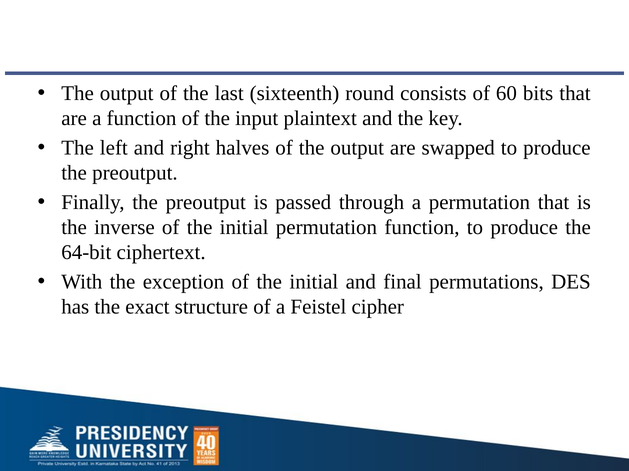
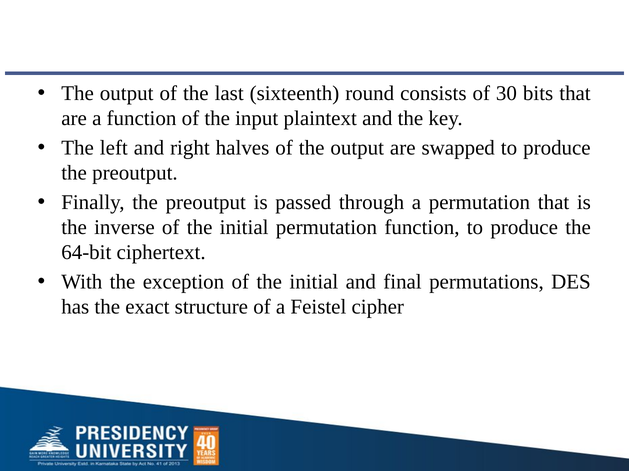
60: 60 -> 30 (506, 94)
